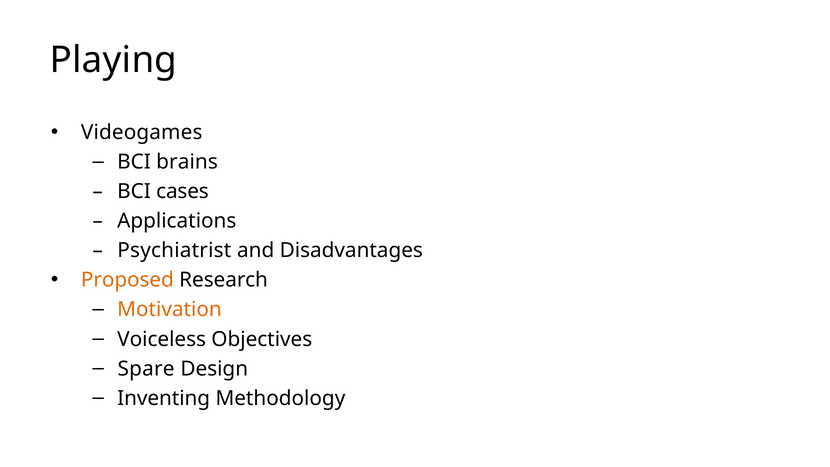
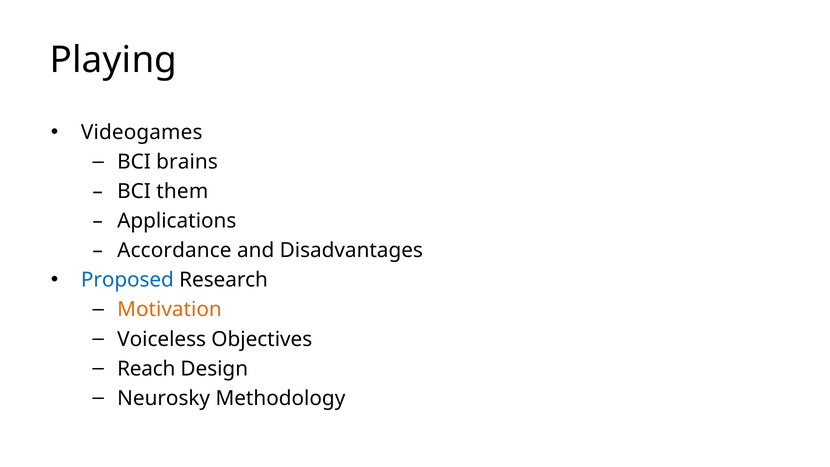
cases: cases -> them (182, 192)
Psychiatrist: Psychiatrist -> Accordance (174, 251)
Proposed colour: orange -> blue (127, 280)
Spare: Spare -> Reach (146, 369)
Inventing: Inventing -> Neurosky (164, 398)
